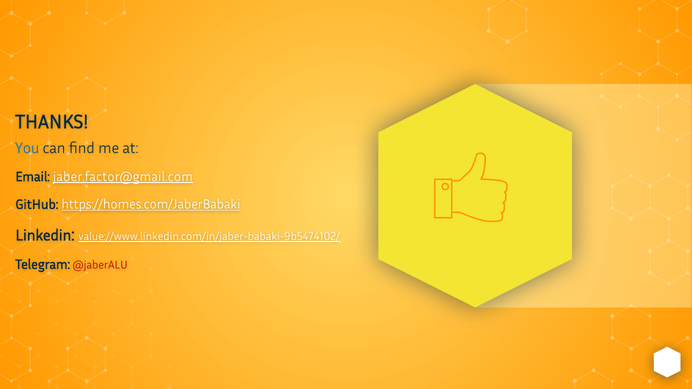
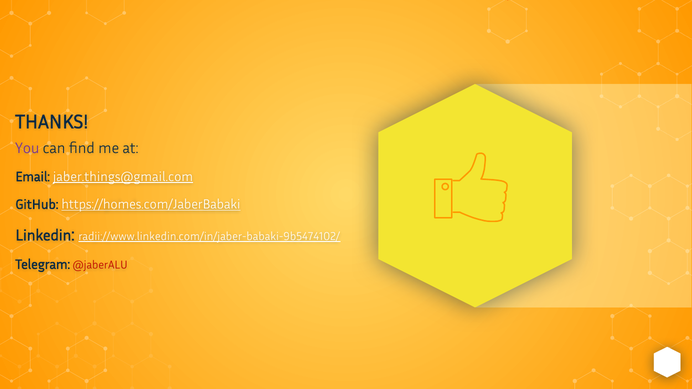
You colour: blue -> purple (27, 148)
jaber.factor@gmail.com: jaber.factor@gmail.com -> jaber.things@gmail.com (123, 177)
value://www.linkedin.com/in/jaber-babaki-9b5474102/: value://www.linkedin.com/in/jaber-babaki-9b5474102/ -> radii://www.linkedin.com/in/jaber-babaki-9b5474102/ (209, 237)
